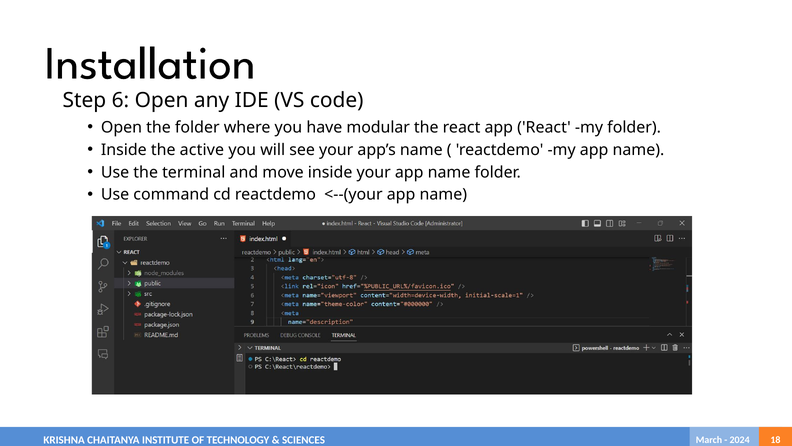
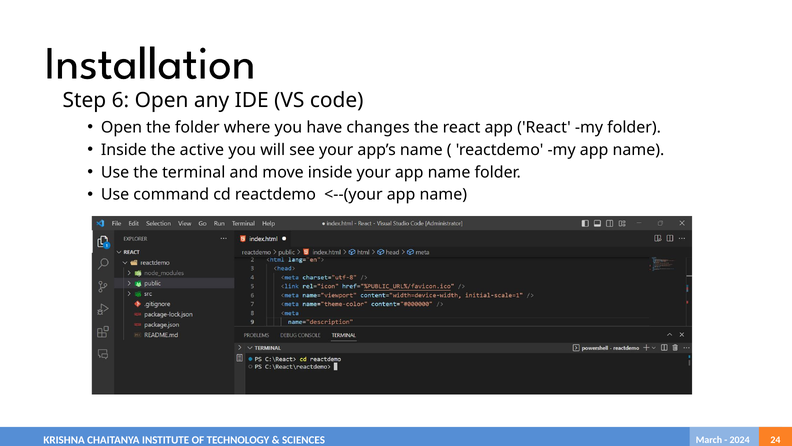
modular: modular -> changes (378, 127)
18: 18 -> 24 (775, 439)
